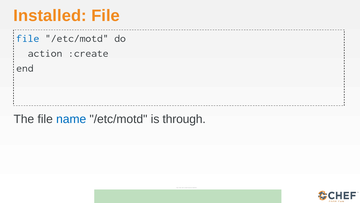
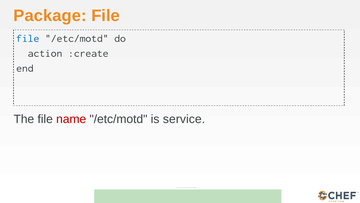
Installed: Installed -> Package (50, 16)
name colour: blue -> red (71, 119)
through: through -> service (184, 119)
